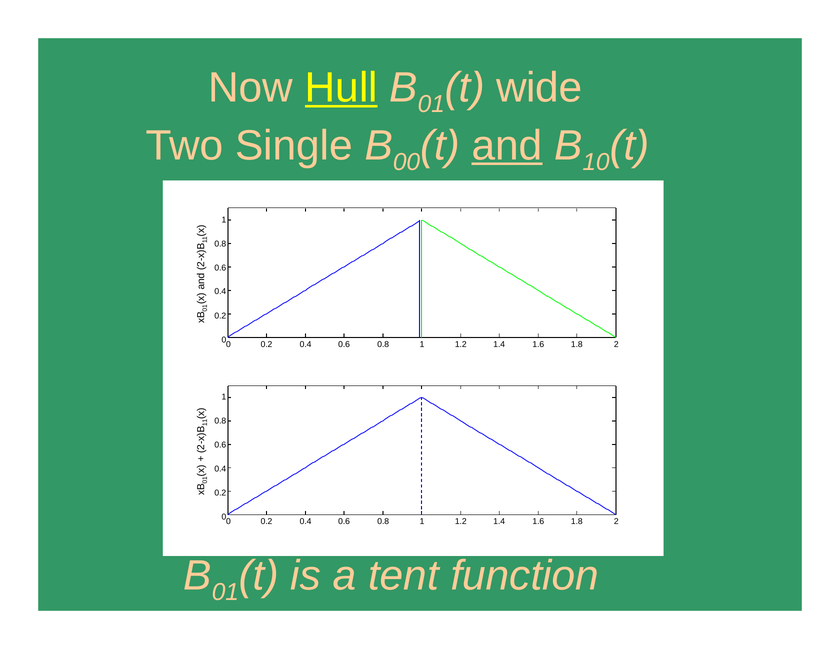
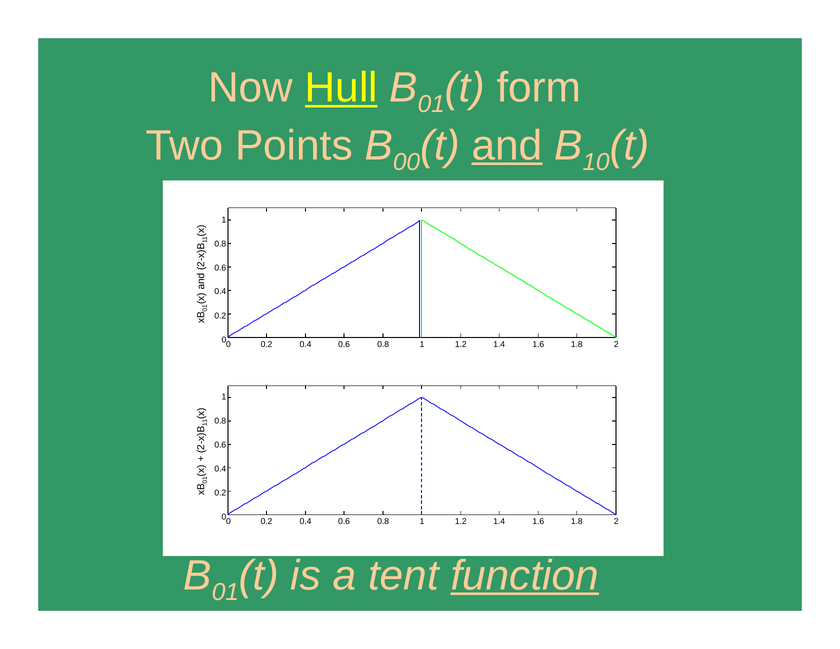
wide: wide -> form (539, 88)
Single: Single -> Points (294, 146)
function underline: none -> present (525, 576)
